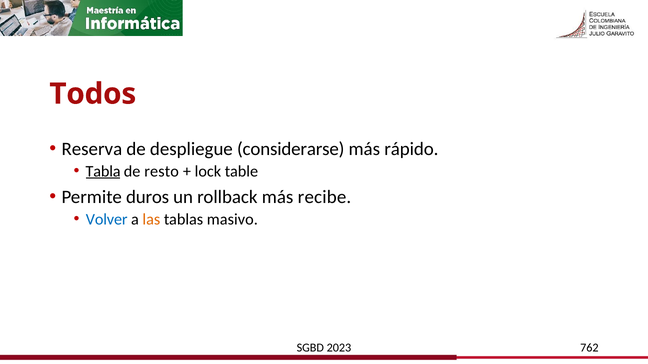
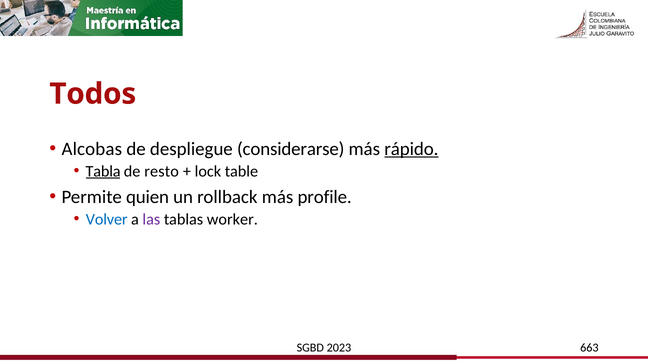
Reserva: Reserva -> Alcobas (92, 149)
rápido underline: none -> present (411, 149)
duros: duros -> quien (148, 197)
recibe: recibe -> profile (325, 197)
las colour: orange -> purple (151, 220)
masivo: masivo -> worker (232, 220)
762: 762 -> 663 (589, 348)
